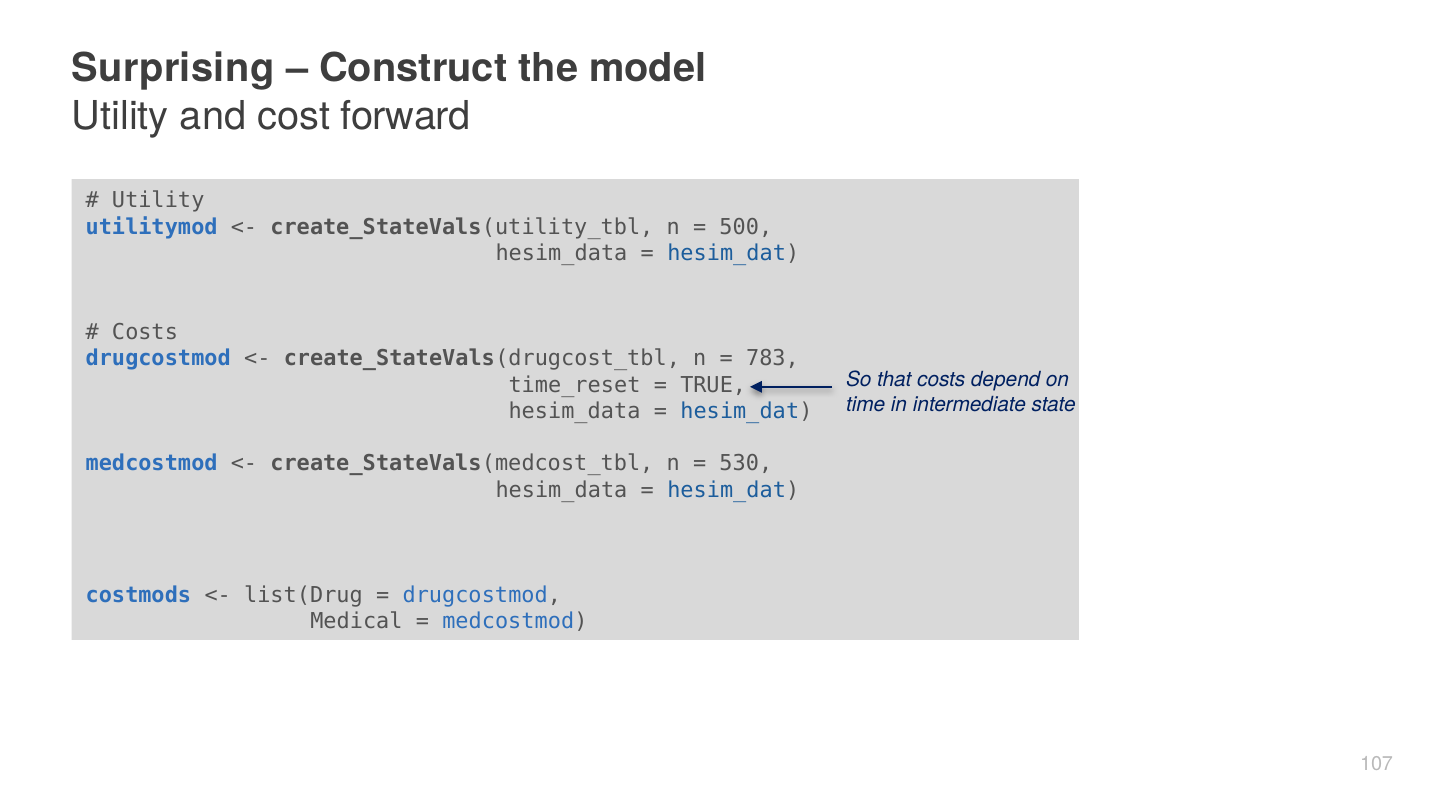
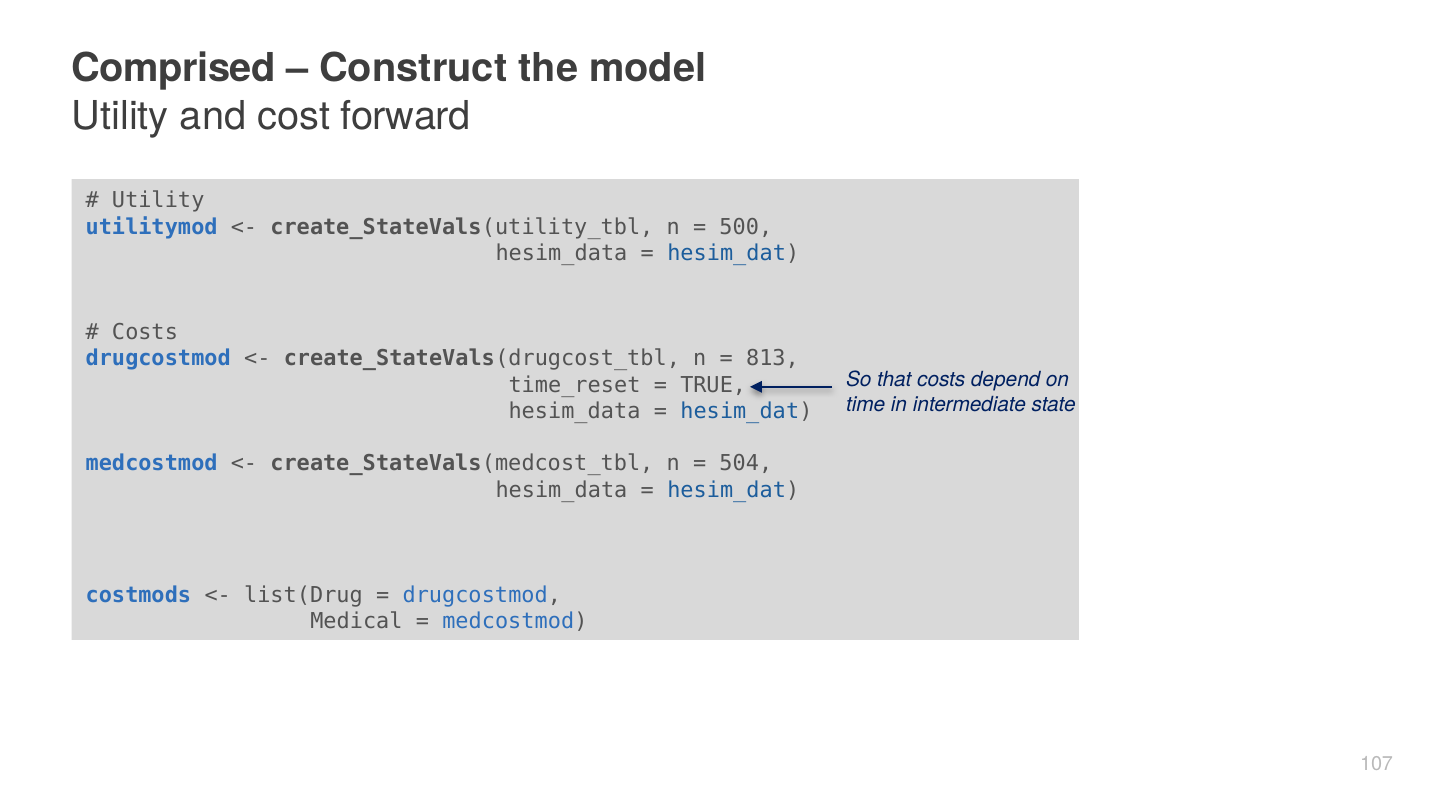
Surprising: Surprising -> Comprised (173, 68)
783: 783 -> 813 (772, 358)
530: 530 -> 504 (746, 463)
